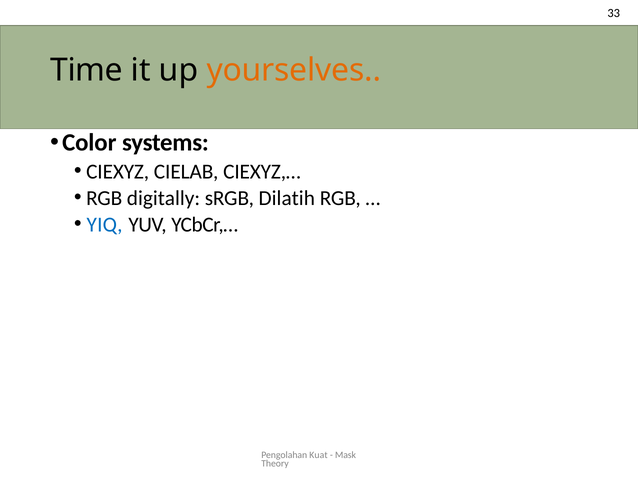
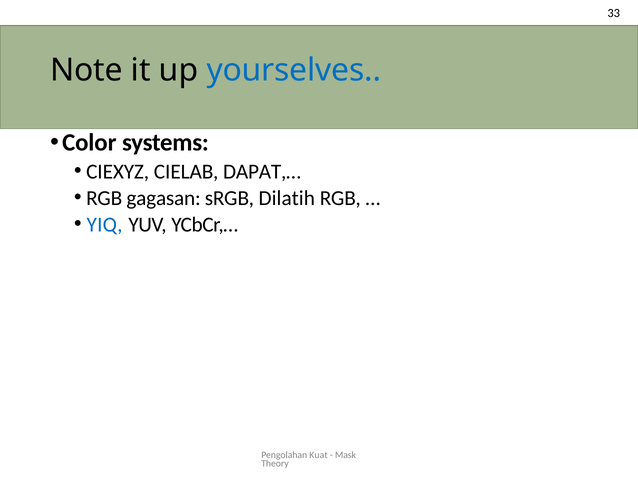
Time: Time -> Note (86, 70)
yourselves colour: orange -> blue (294, 70)
CIEXYZ,…: CIEXYZ,… -> DAPAT,… (262, 171)
digitally: digitally -> gagasan (164, 198)
